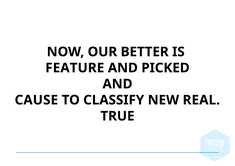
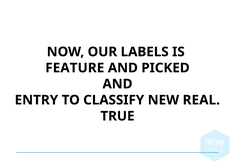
BETTER: BETTER -> LABELS (145, 52)
CAUSE: CAUSE -> ENTRY (36, 100)
